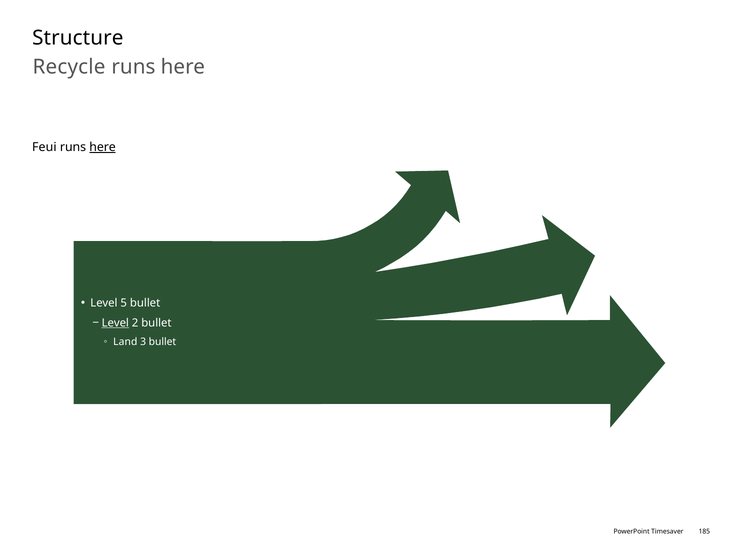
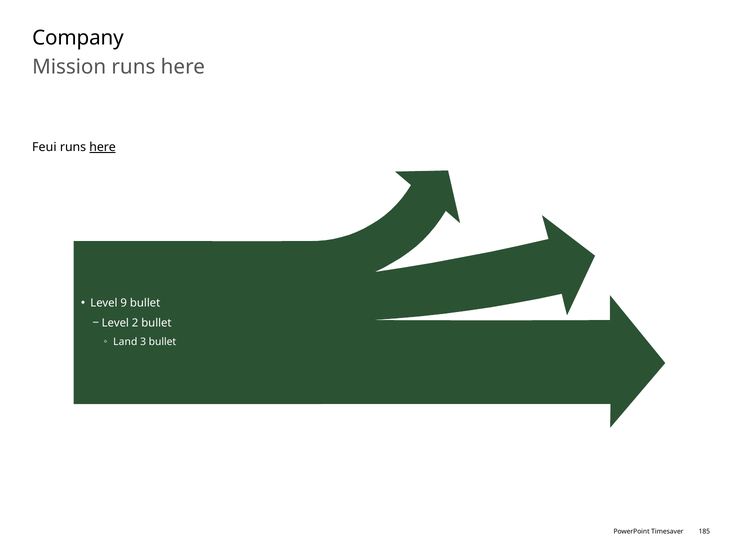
Structure: Structure -> Company (78, 38)
Recycle: Recycle -> Mission (69, 67)
5: 5 -> 9 (124, 303)
Level underline: present -> none (115, 323)
